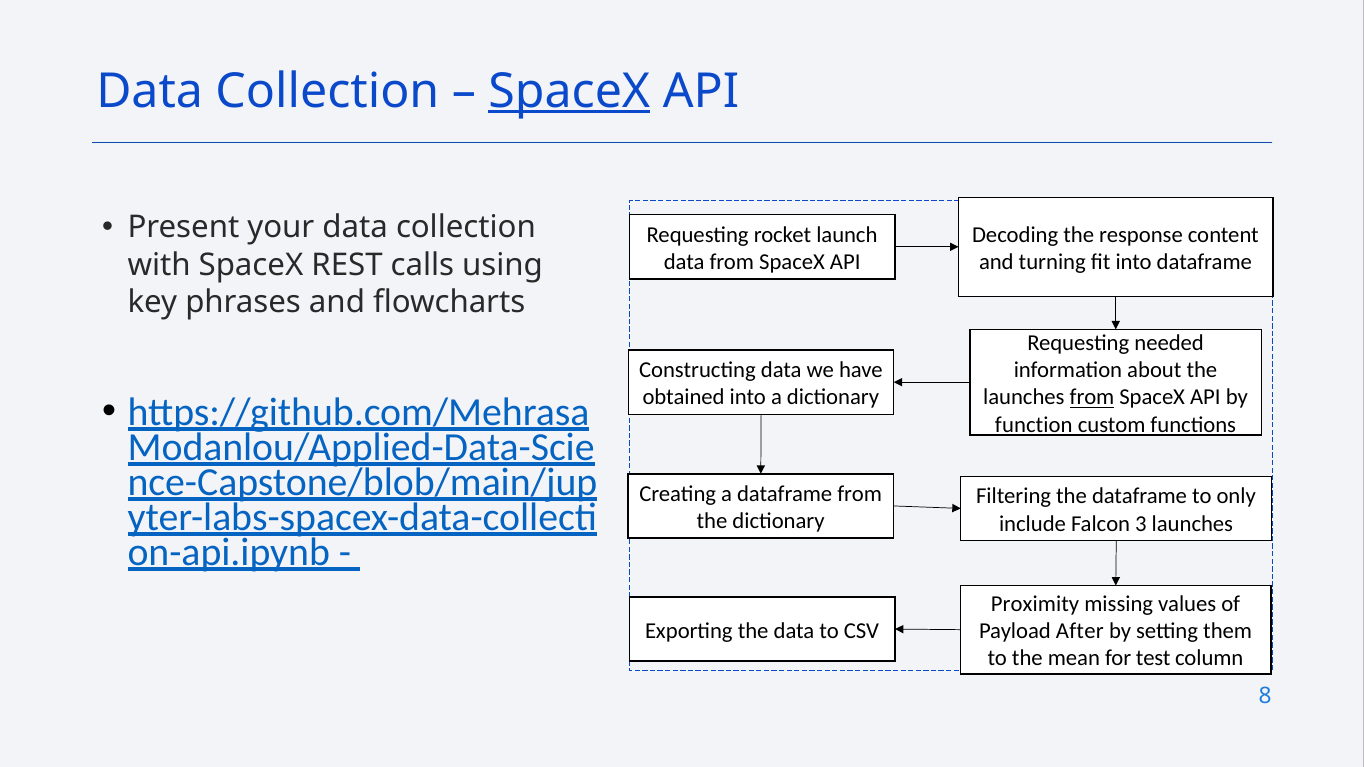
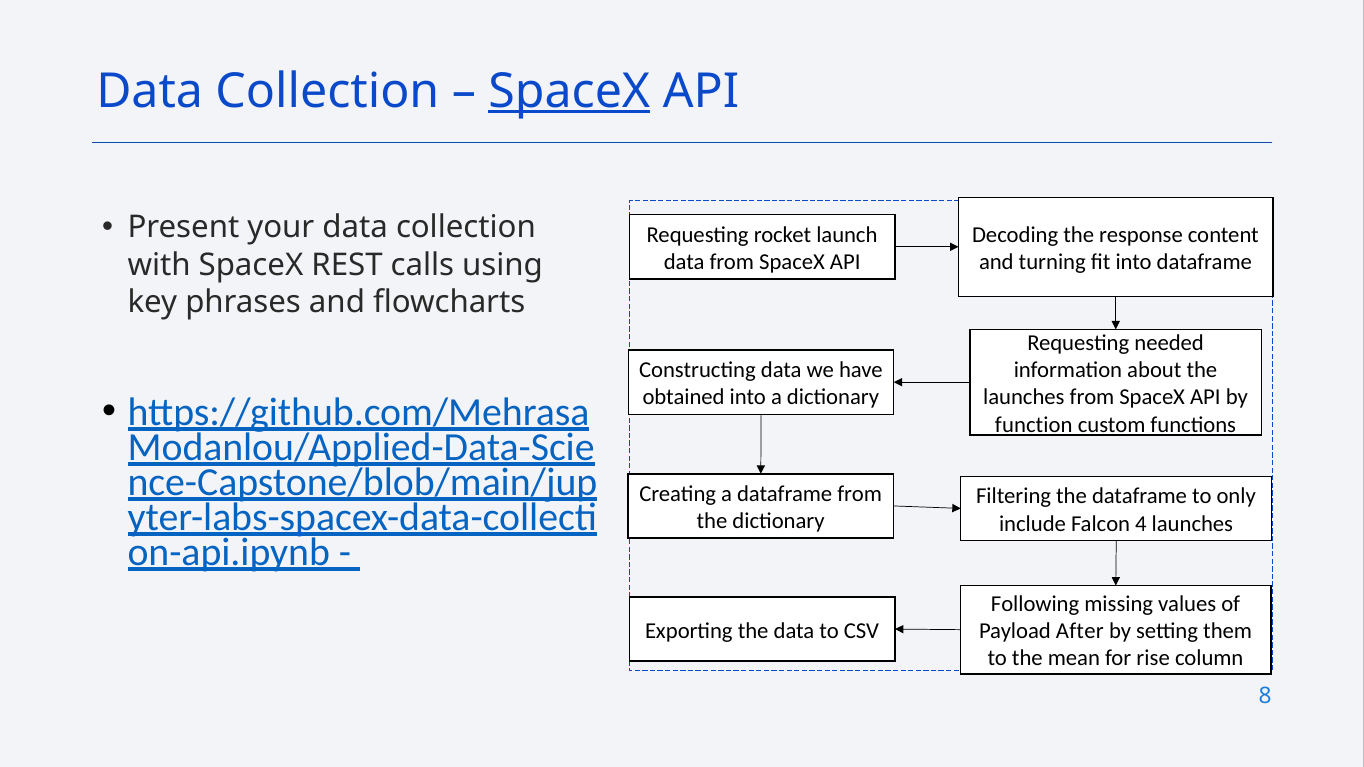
from underline: present -> none (1092, 398)
3: 3 -> 4 (1141, 524)
Proximity: Proximity -> Following (1035, 604)
test: test -> rise (1153, 659)
